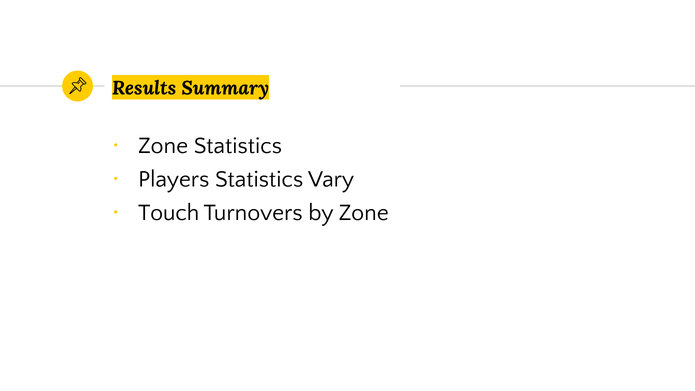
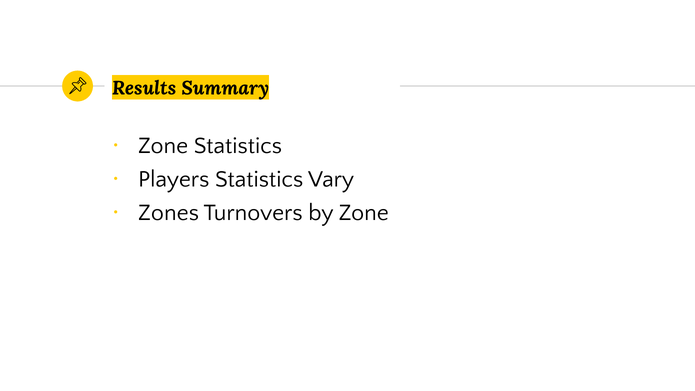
Touch: Touch -> Zones (169, 213)
